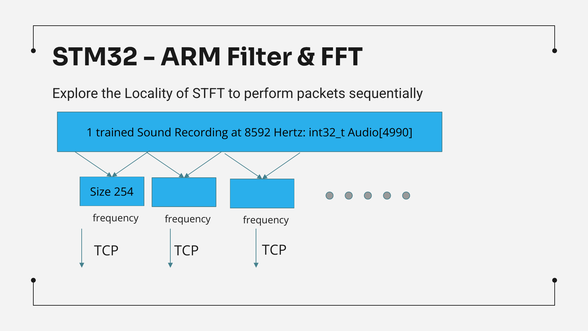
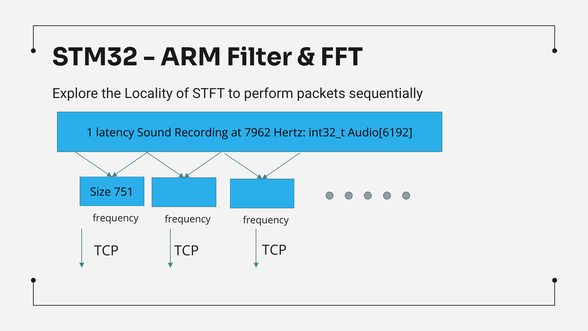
trained: trained -> latency (115, 133)
8592: 8592 -> 7962 (258, 133)
Audio[4990: Audio[4990 -> Audio[6192 (380, 133)
254: 254 -> 751 (124, 192)
